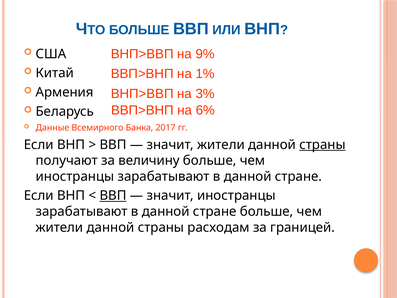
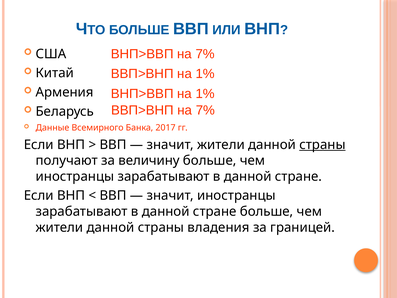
ВНП>ВВП на 9%: 9% -> 7% (205, 54)
ВНП>ВВП на 3%: 3% -> 1% (205, 94)
ВВП>ВНП на 6%: 6% -> 7% (205, 110)
ВВП underline: present -> none (113, 195)
расходам: расходам -> владения (219, 227)
